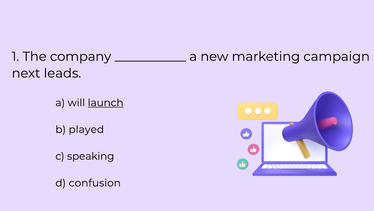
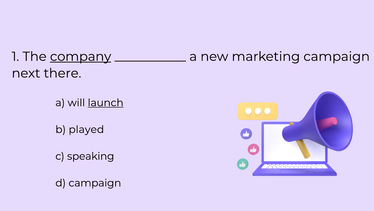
company underline: none -> present (81, 56)
leads: leads -> there (63, 73)
d confusion: confusion -> campaign (95, 182)
